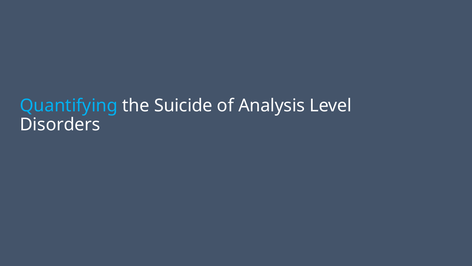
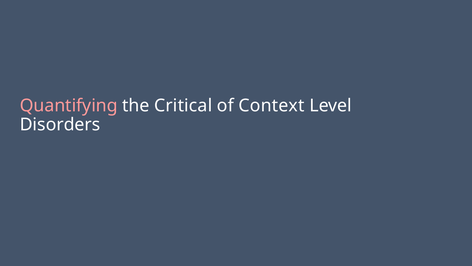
Quantifying colour: light blue -> pink (69, 105)
Suicide: Suicide -> Critical (183, 105)
Analysis: Analysis -> Context (272, 105)
